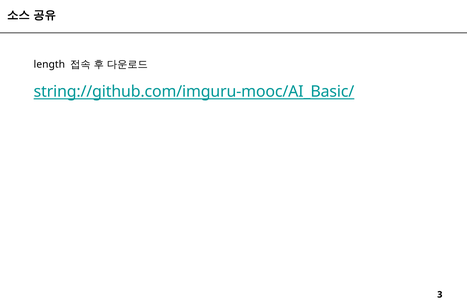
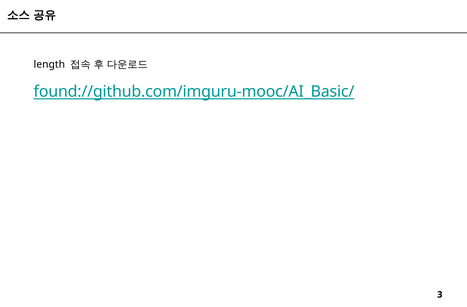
string://github.com/imguru-mooc/AI_Basic/: string://github.com/imguru-mooc/AI_Basic/ -> found://github.com/imguru-mooc/AI_Basic/ (194, 91)
